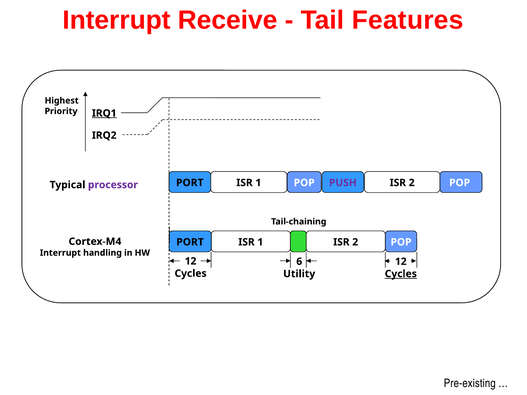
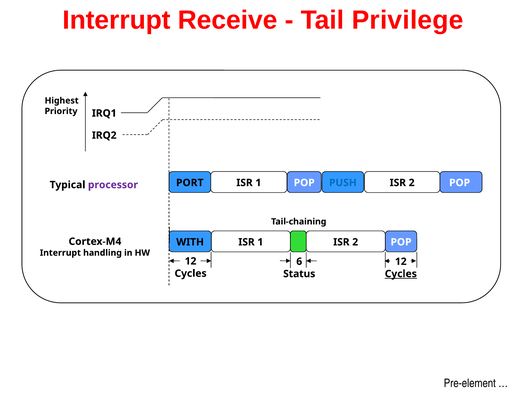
Features: Features -> Privilege (408, 20)
IRQ1 underline: present -> none (104, 113)
PUSH colour: purple -> blue (343, 183)
PORT: PORT -> WITH (190, 242)
Utility: Utility -> Status (299, 274)
Pre-existing: Pre-existing -> Pre-element (470, 383)
